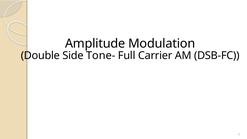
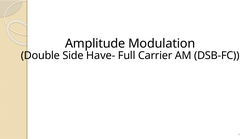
Tone-: Tone- -> Have- (101, 55)
